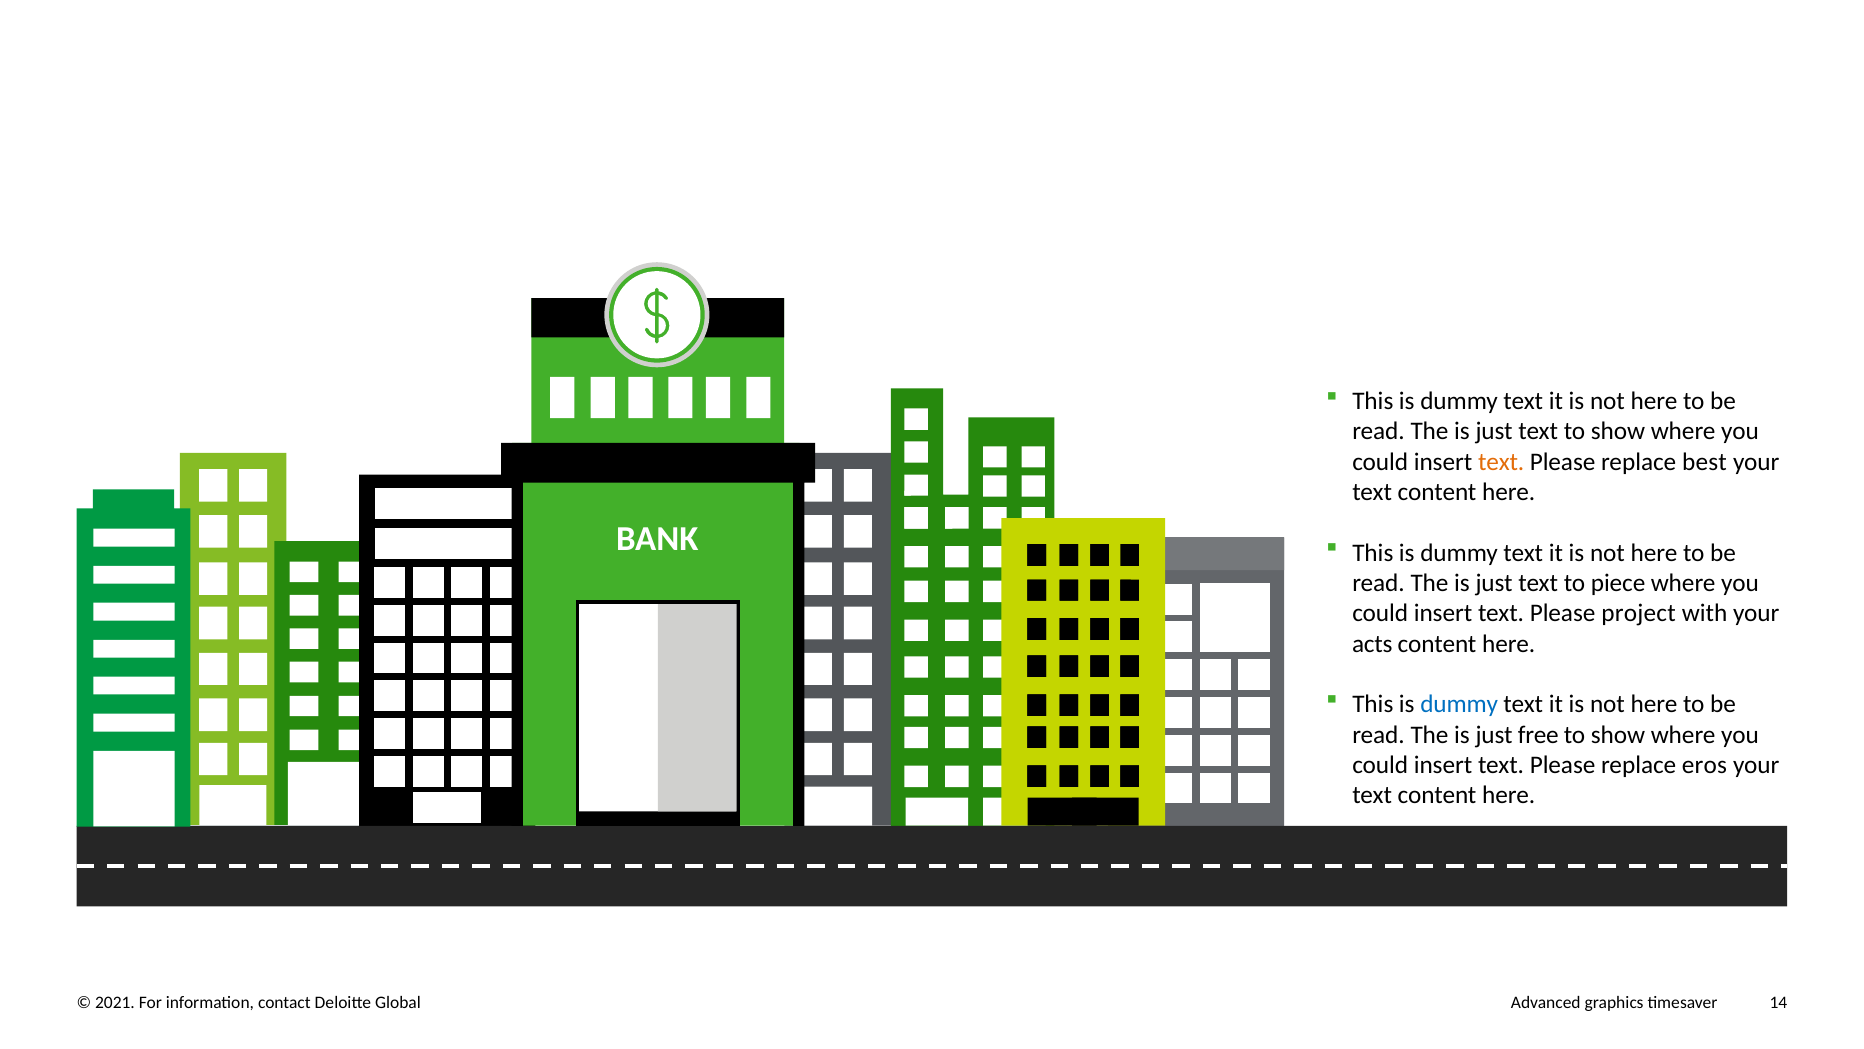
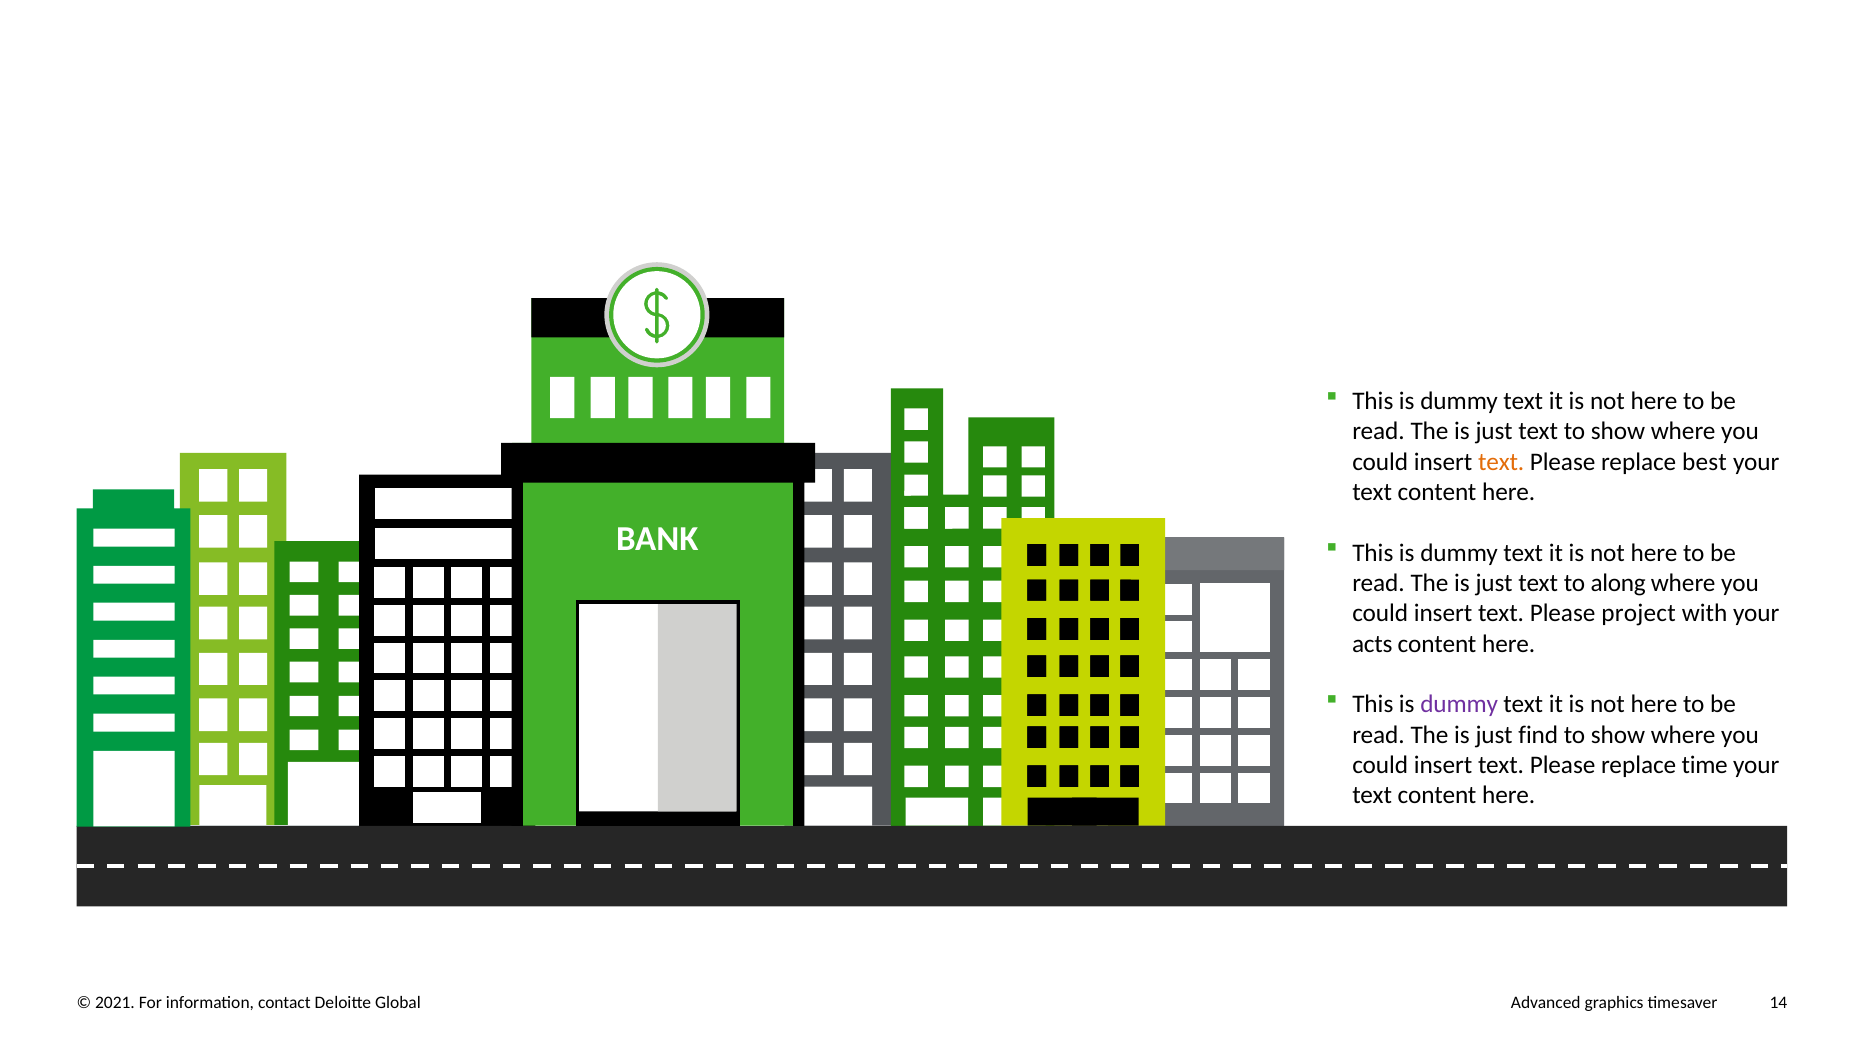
piece: piece -> along (1618, 583)
dummy colour: blue -> purple (1459, 704)
free: free -> find (1538, 734)
eros: eros -> time (1705, 765)
